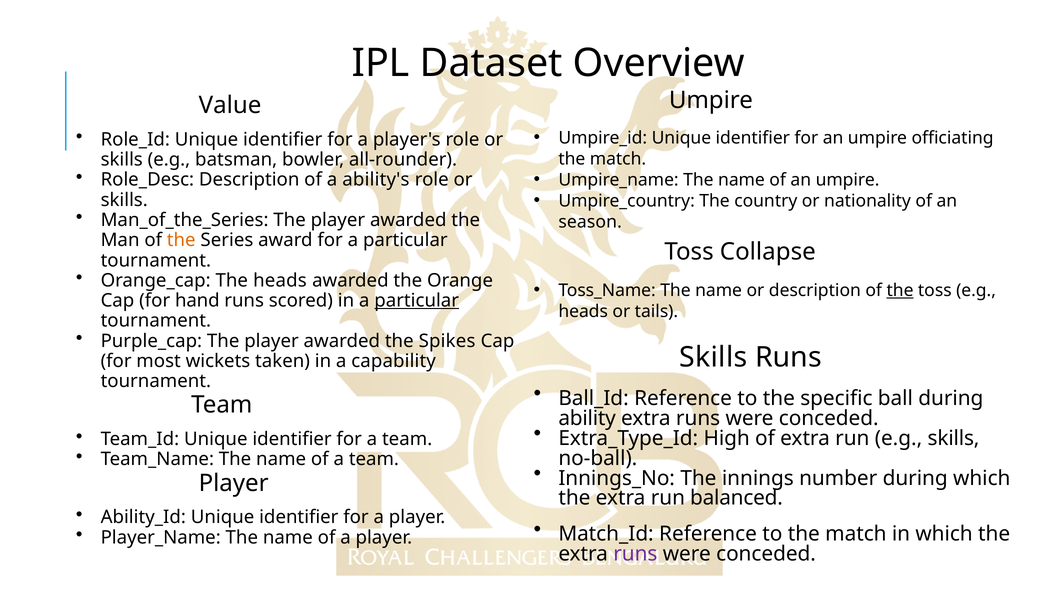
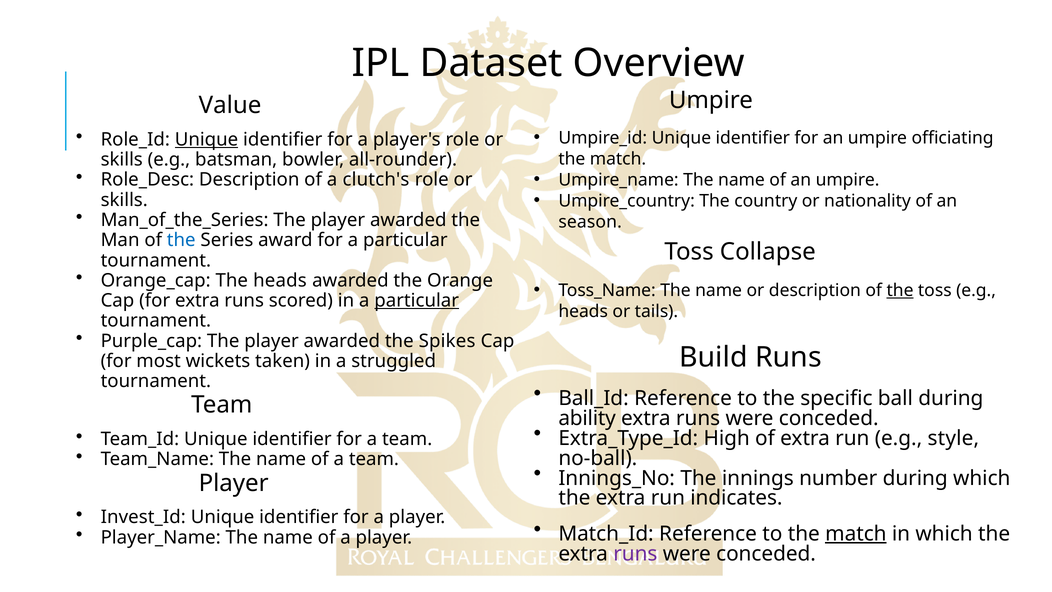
Unique underline: none -> present (207, 140)
ability's: ability's -> clutch's (376, 180)
the colour: orange -> blue (181, 240)
for hand: hand -> extra (197, 301)
Skills: Skills -> Build (713, 357)
capability: capability -> struggled (394, 361)
e.g skills: skills -> style (953, 438)
balanced: balanced -> indicates (736, 498)
Ability_Id: Ability_Id -> Invest_Id (143, 517)
match underline: none -> present (856, 534)
